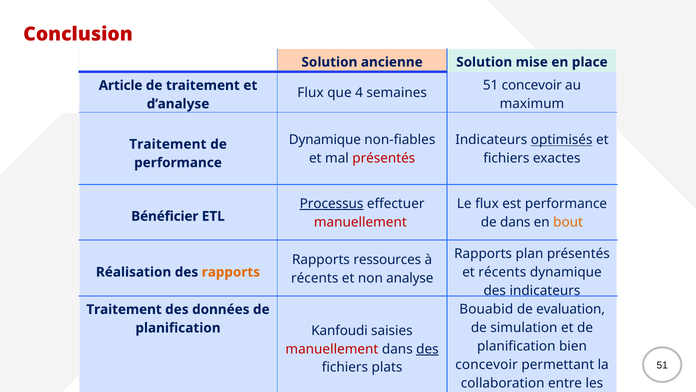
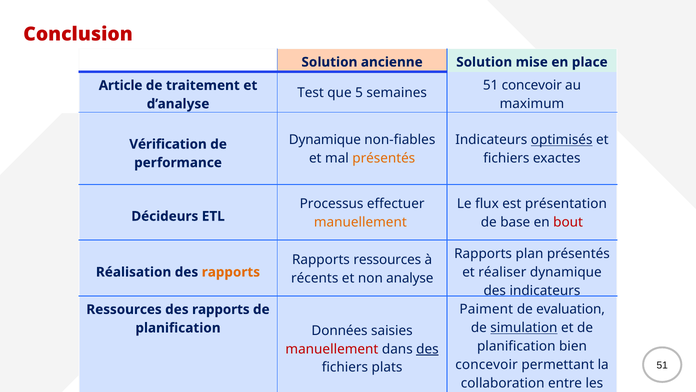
Flux: Flux -> Test (311, 93)
4: 4 -> 5 (359, 93)
Traitement: Traitement -> Vérification (168, 144)
présentés colour: red -> orange (384, 158)
Processus underline: present -> none (332, 204)
est performance: performance -> présentation (566, 204)
Bénéficier: Bénéficier -> Décideurs (165, 216)
manuellement colour: red -> orange (360, 222)
de dans: dans -> base (515, 222)
bout colour: orange -> red (568, 222)
et récents: récents -> réaliser (502, 272)
Bouabid: Bouabid -> Paiment (486, 309)
Traitement: Traitement -> Ressources (124, 309)
données: données -> rapports (221, 309)
simulation underline: none -> present (524, 328)
Kanfoudi: Kanfoudi -> Données (340, 330)
